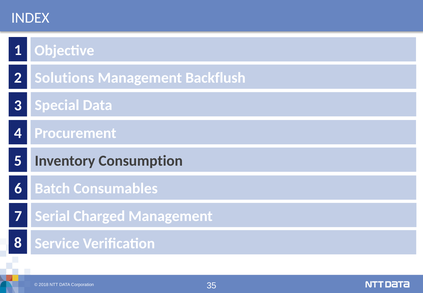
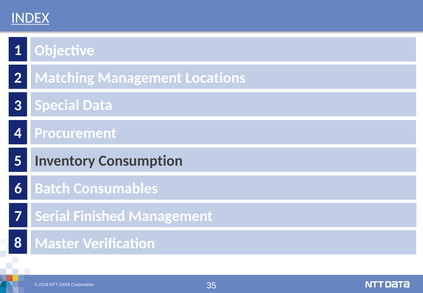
INDEX underline: none -> present (30, 18)
Solutions: Solutions -> Matching (64, 78)
Backflush: Backflush -> Locations (215, 78)
Charged: Charged -> Finished (99, 216)
Service: Service -> Master (57, 243)
